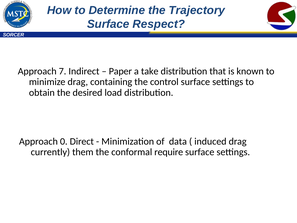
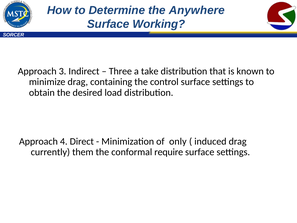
Trajectory: Trajectory -> Anywhere (197, 10)
Respect: Respect -> Working (159, 24)
7: 7 -> 3 (63, 71)
Paper: Paper -> Three (120, 71)
0: 0 -> 4 (64, 141)
data: data -> only (178, 141)
